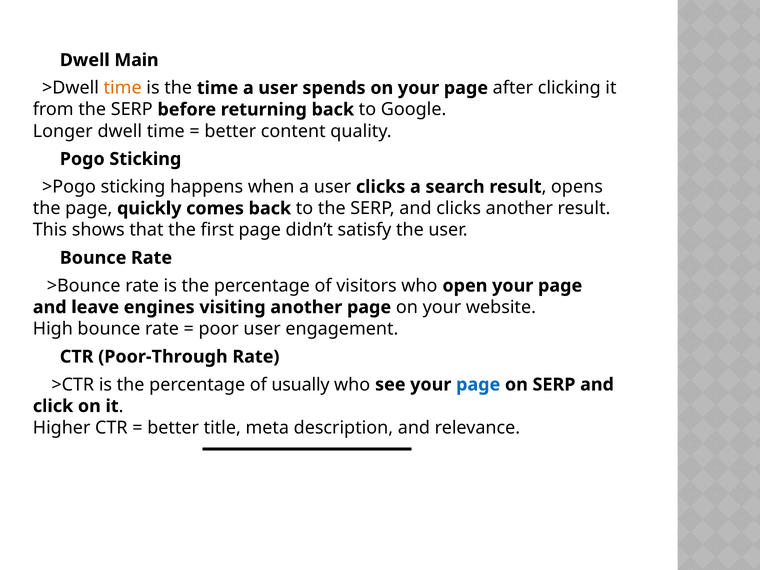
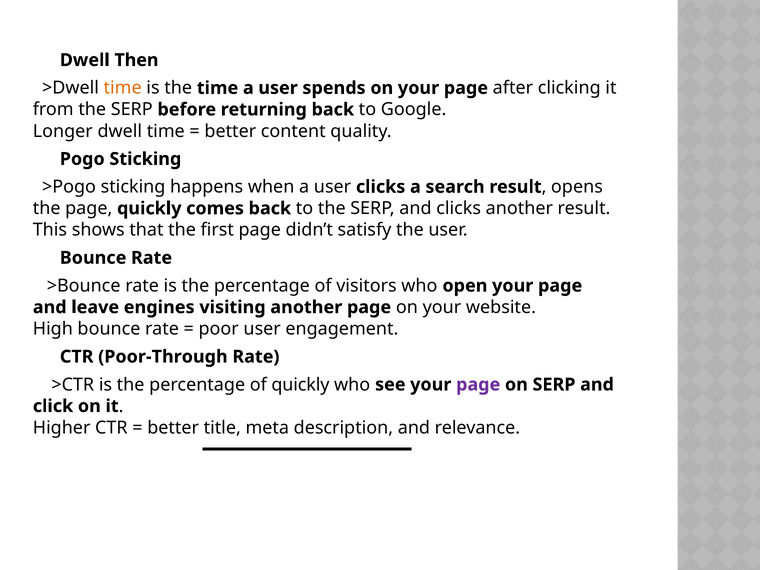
Main: Main -> Then (136, 60)
of usually: usually -> quickly (300, 385)
page colour: blue -> purple (478, 385)
